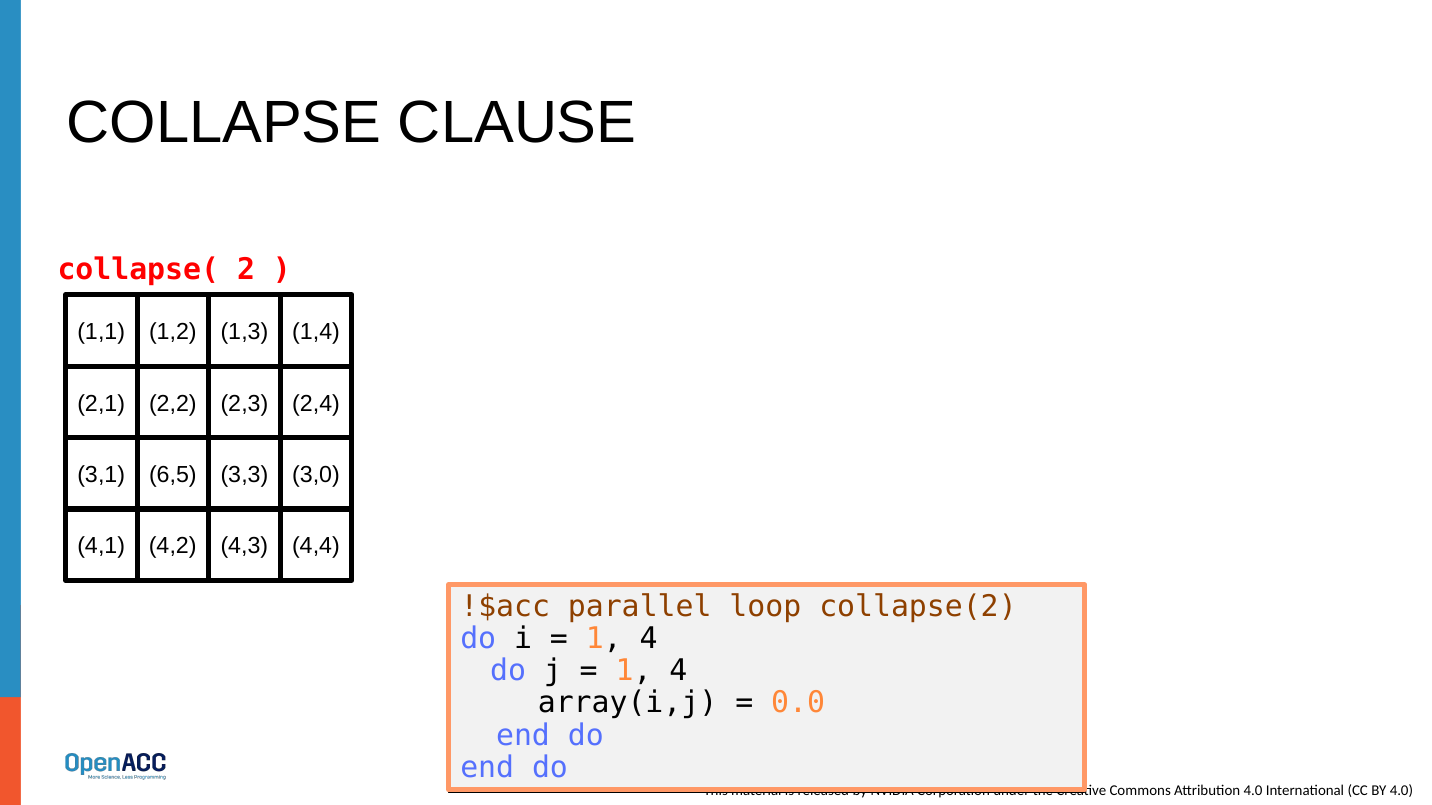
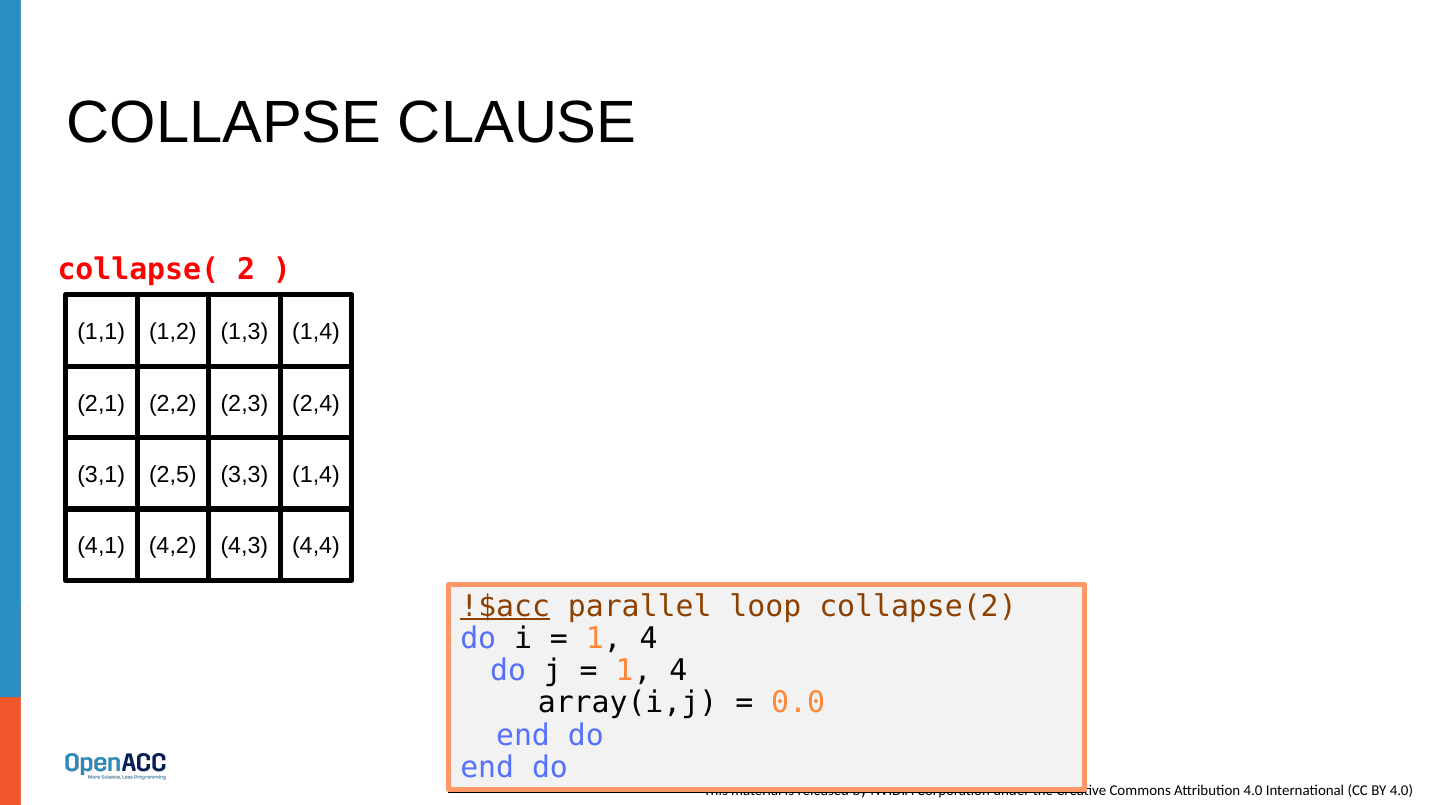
6,5: 6,5 -> 2,5 (173, 475)
3,3 3,0: 3,0 -> 1,4 (316, 475)
!$acc underline: none -> present (505, 607)
